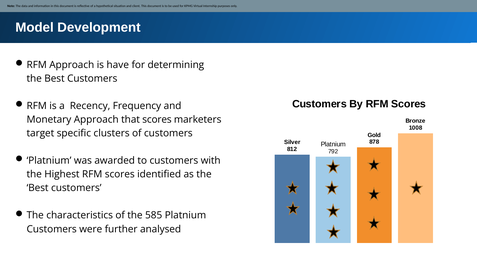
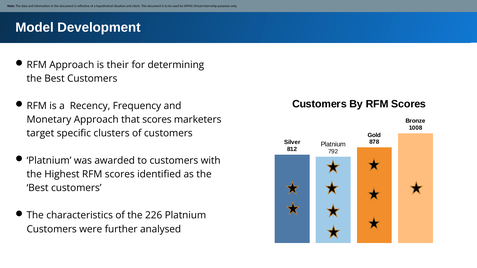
have: have -> their (118, 65)
585: 585 -> 226 (154, 216)
